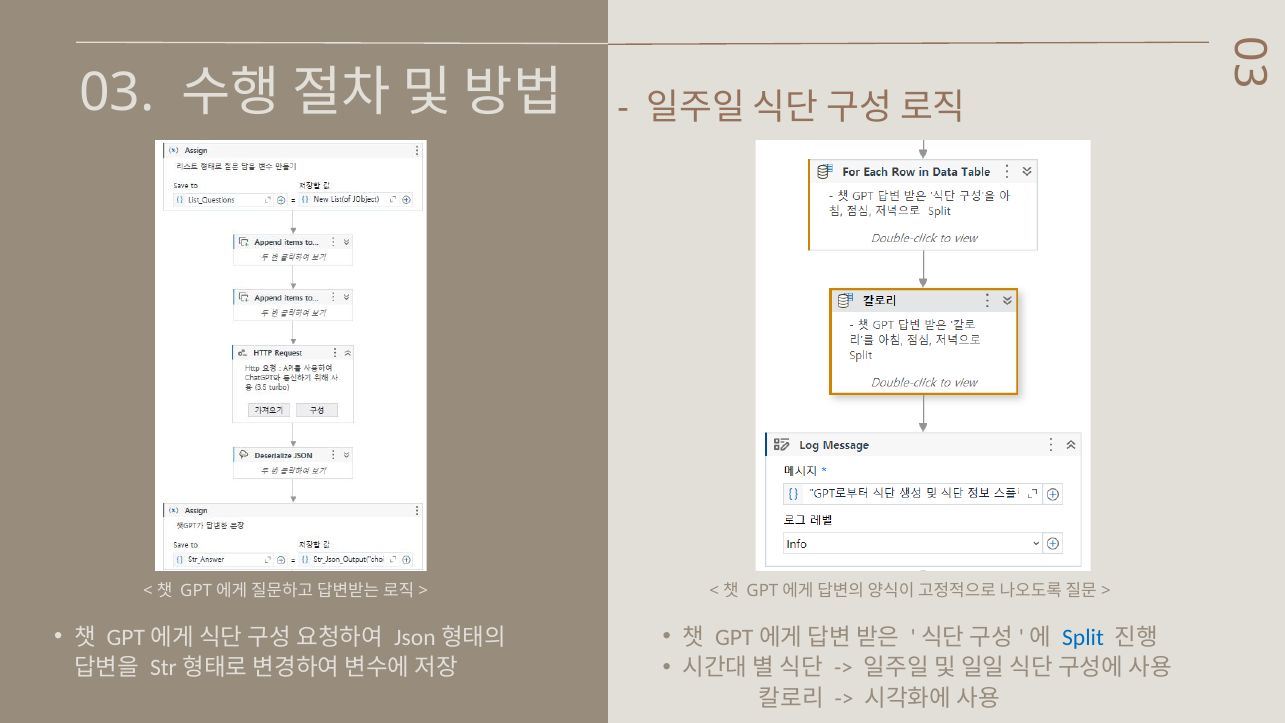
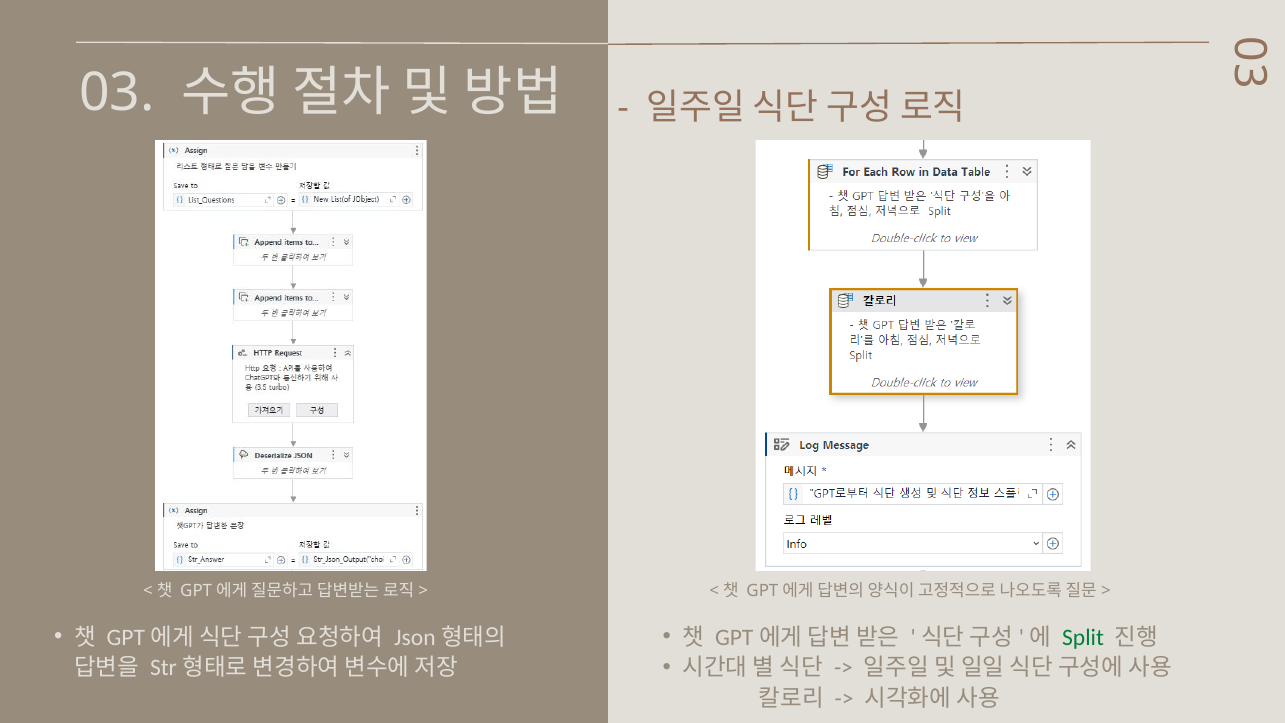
Split colour: blue -> green (1083, 637)
